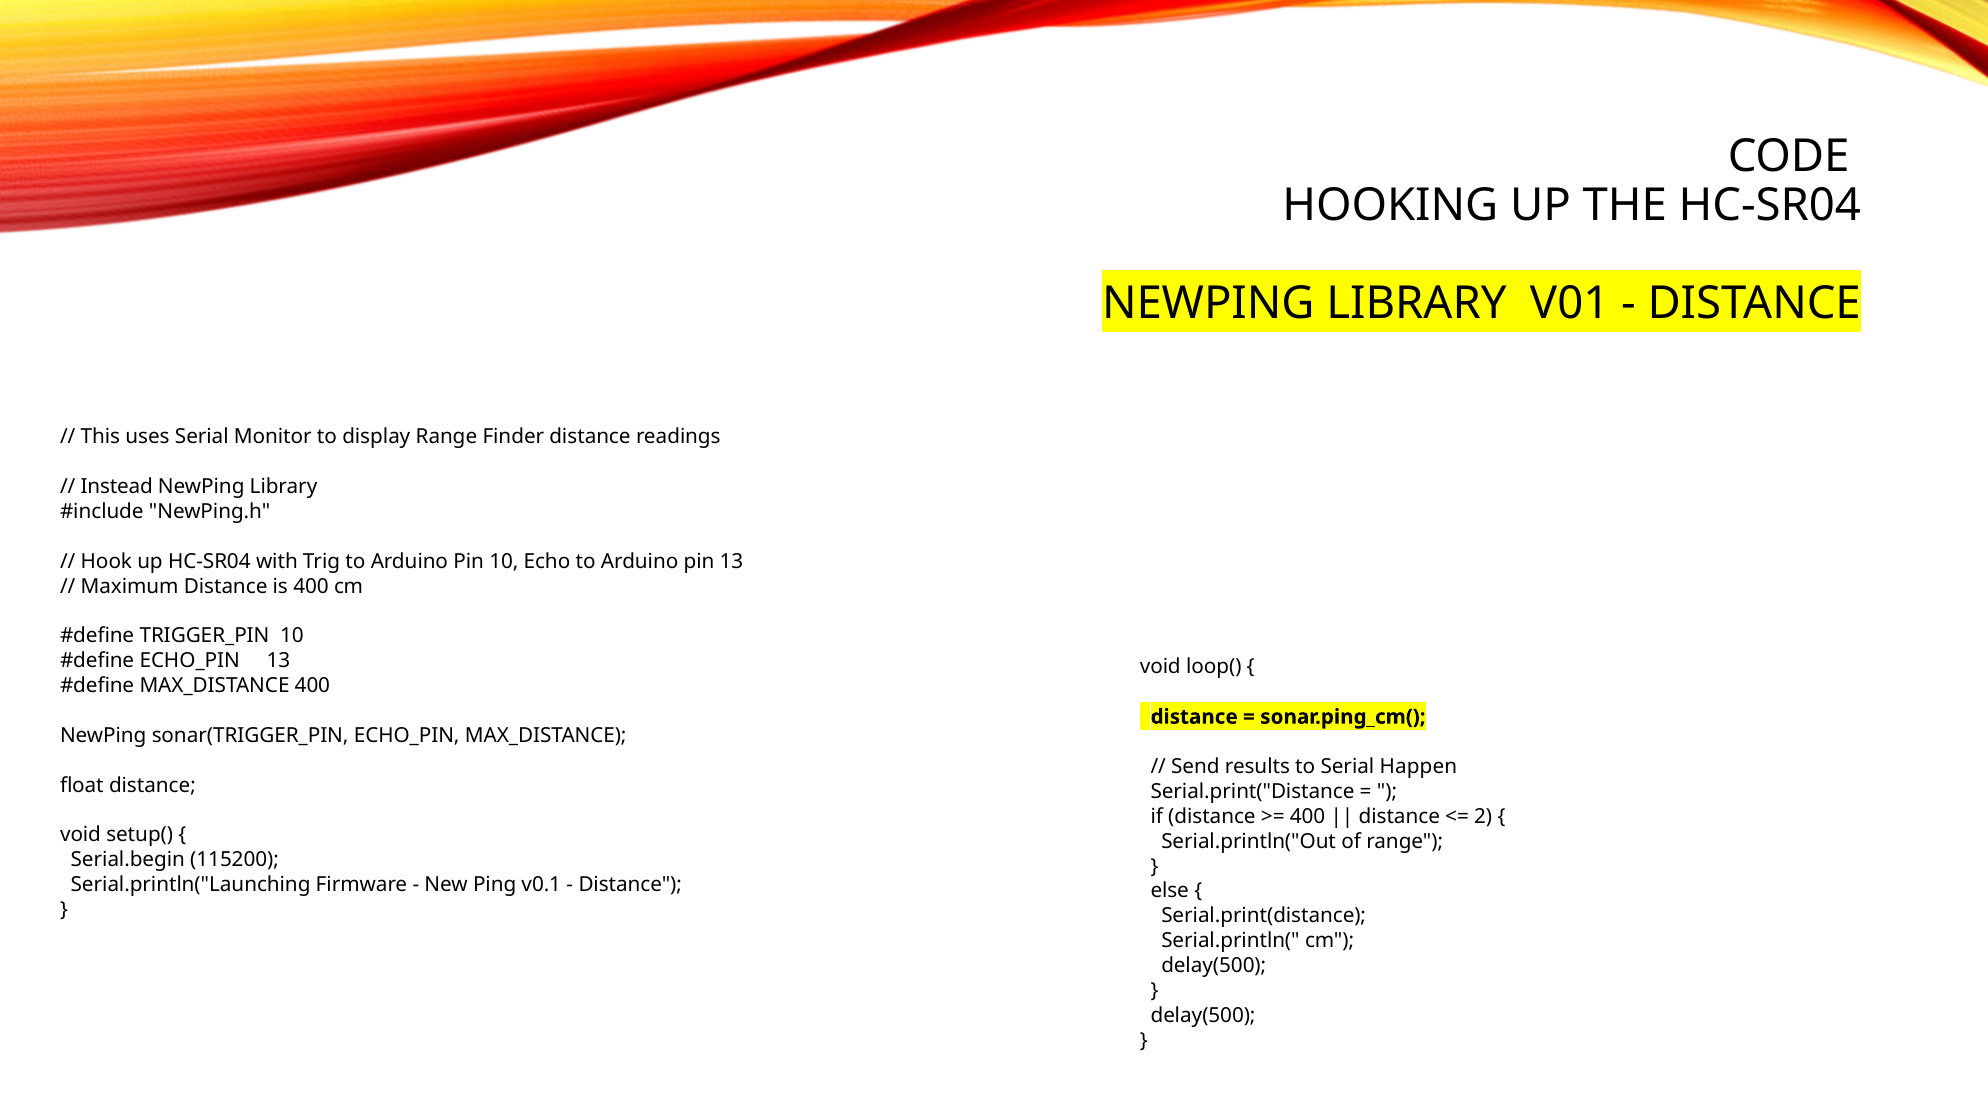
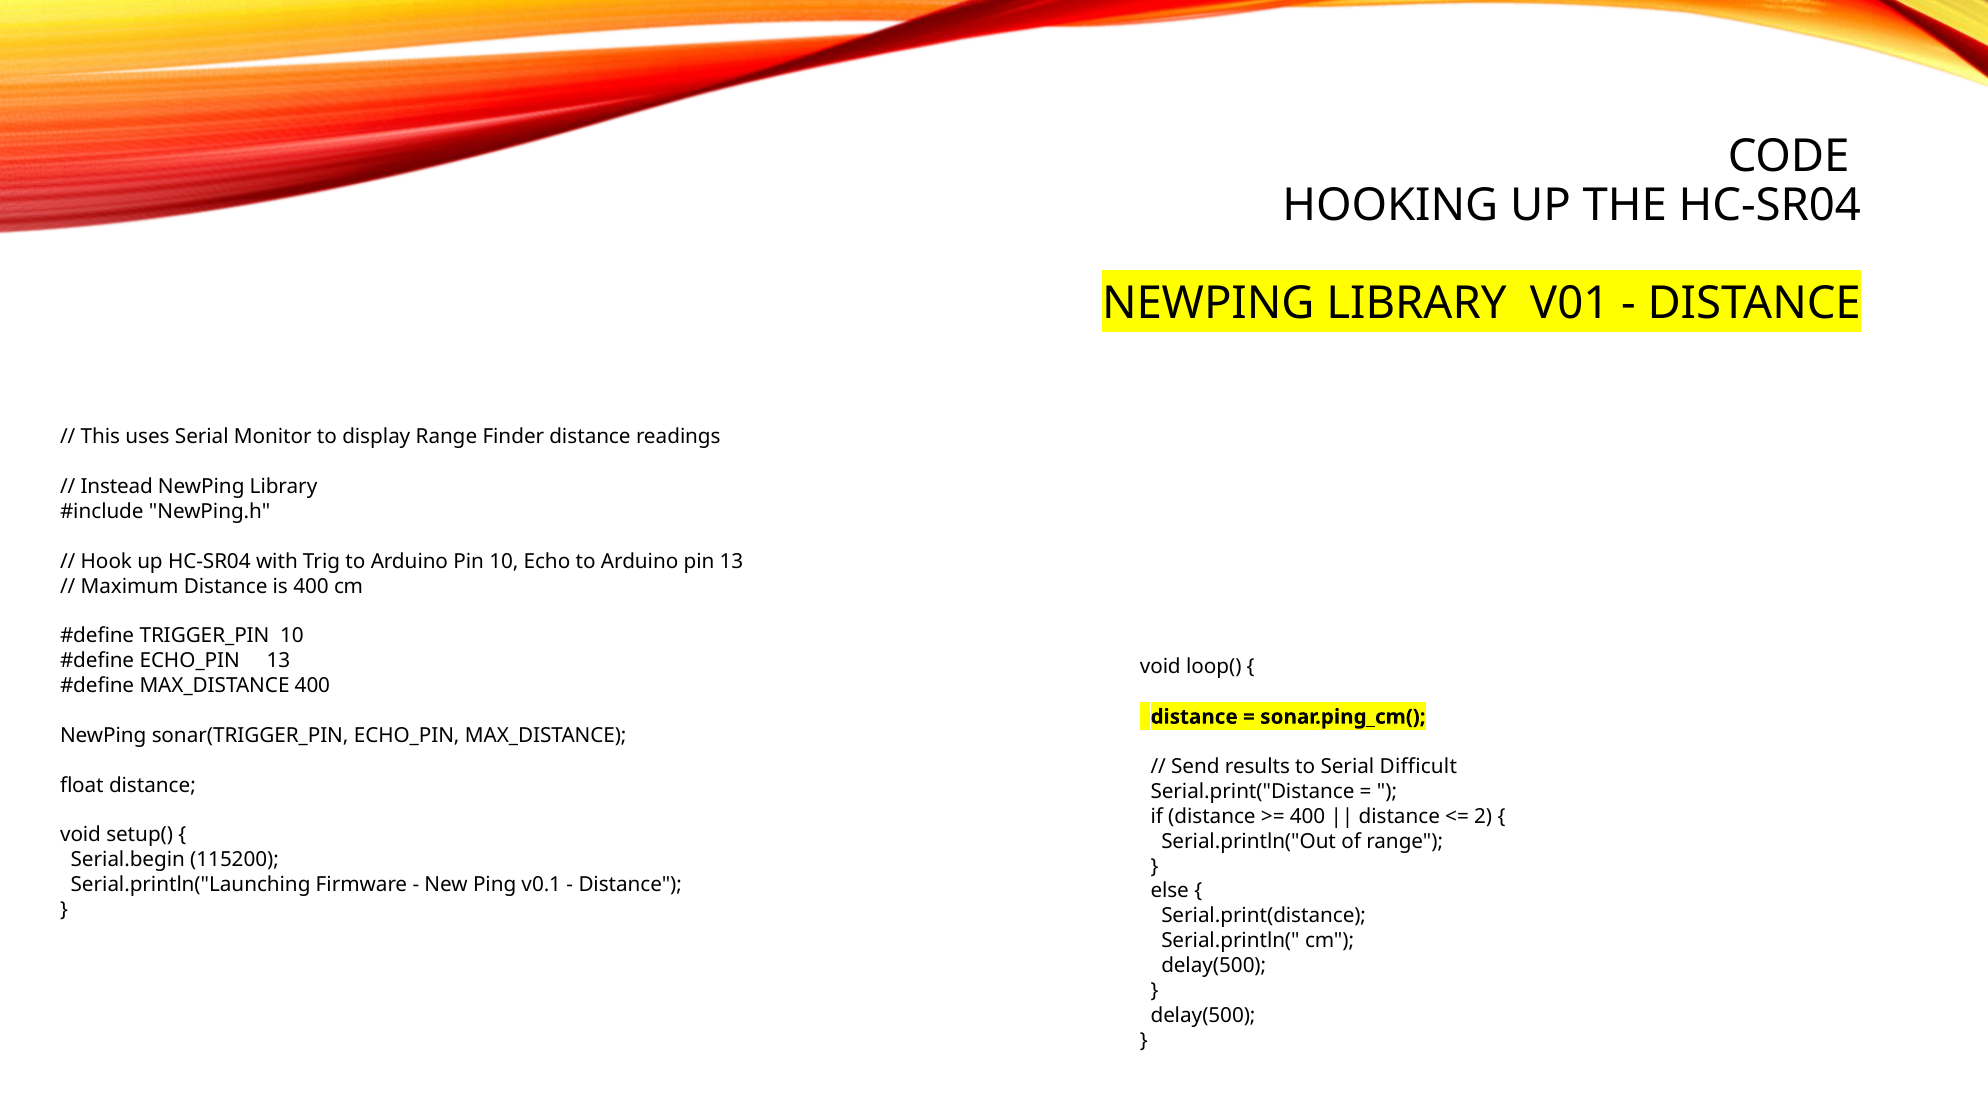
Happen: Happen -> Difficult (1418, 767)
